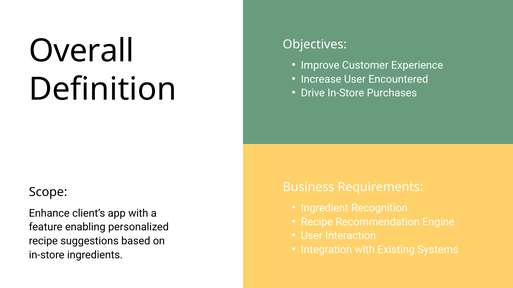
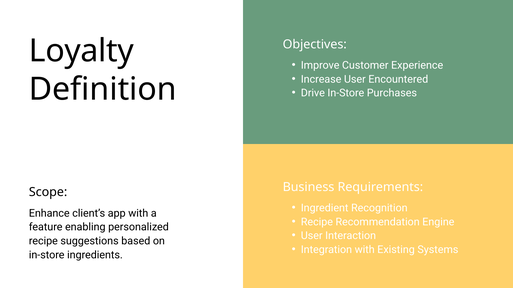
Overall: Overall -> Loyalty (81, 51)
